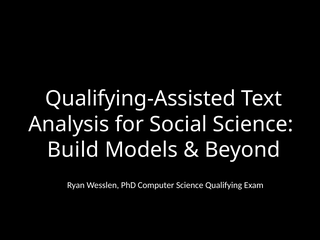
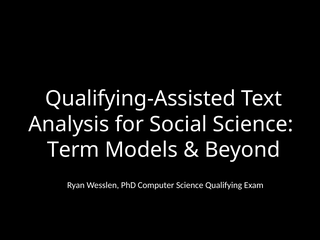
Build: Build -> Term (73, 150)
